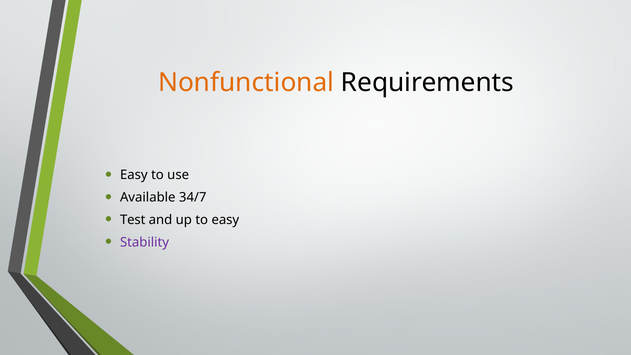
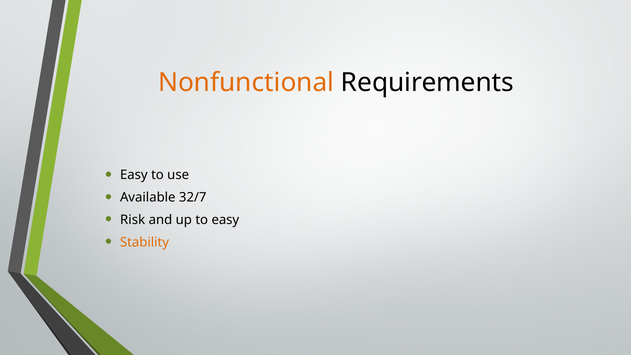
34/7: 34/7 -> 32/7 (193, 197)
Test: Test -> Risk (133, 220)
Stability colour: purple -> orange (145, 242)
